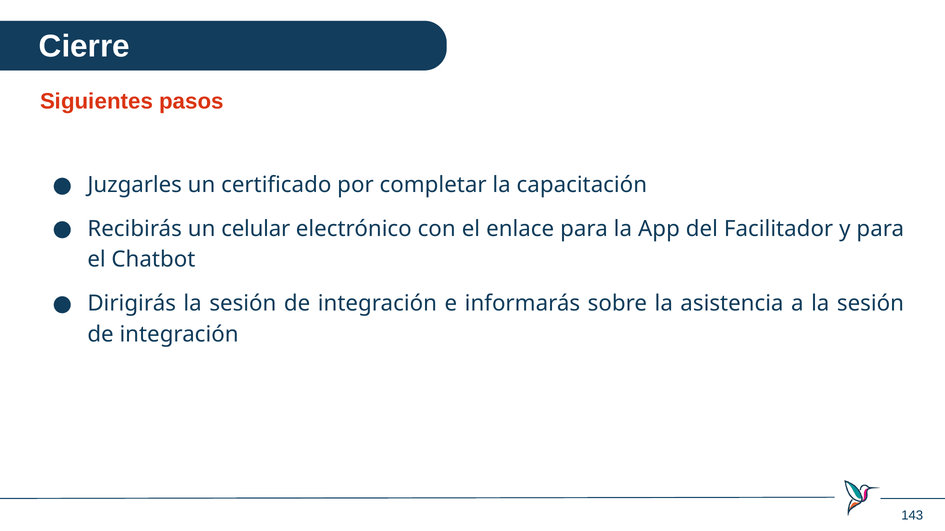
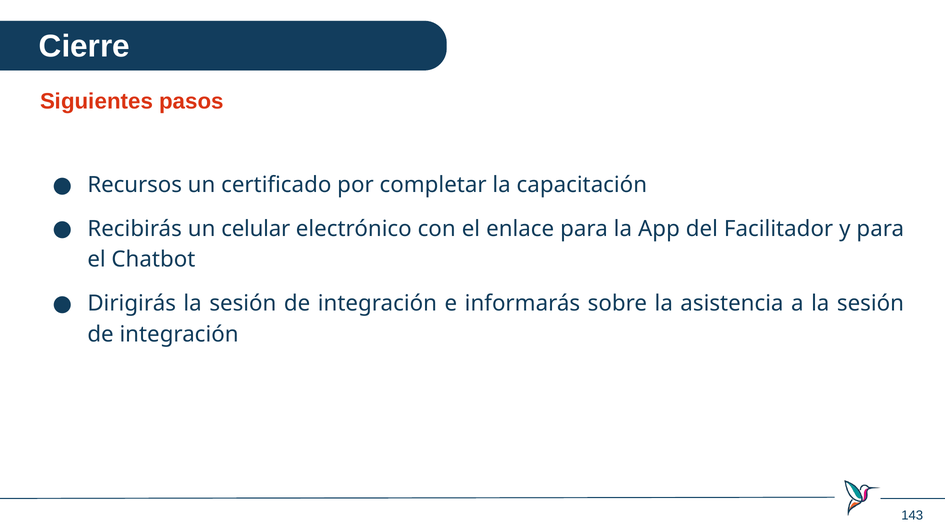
Juzgarles: Juzgarles -> Recursos (135, 185)
